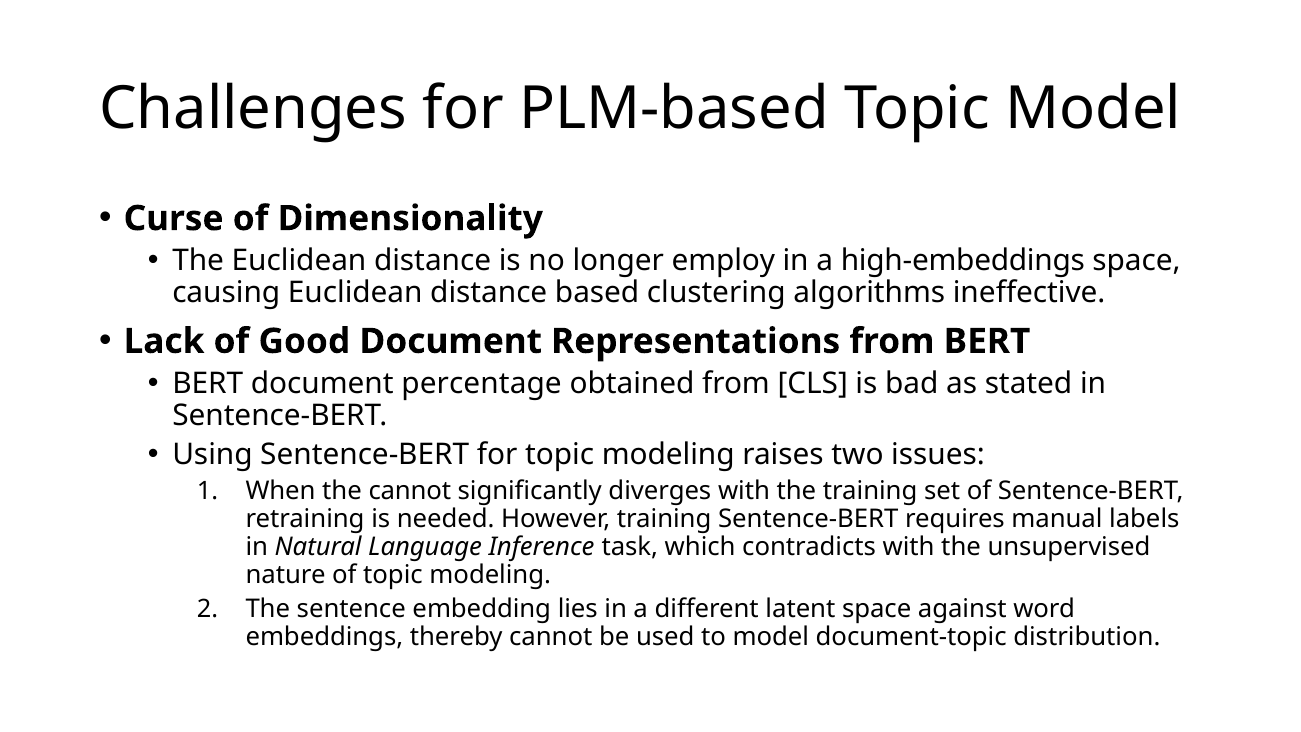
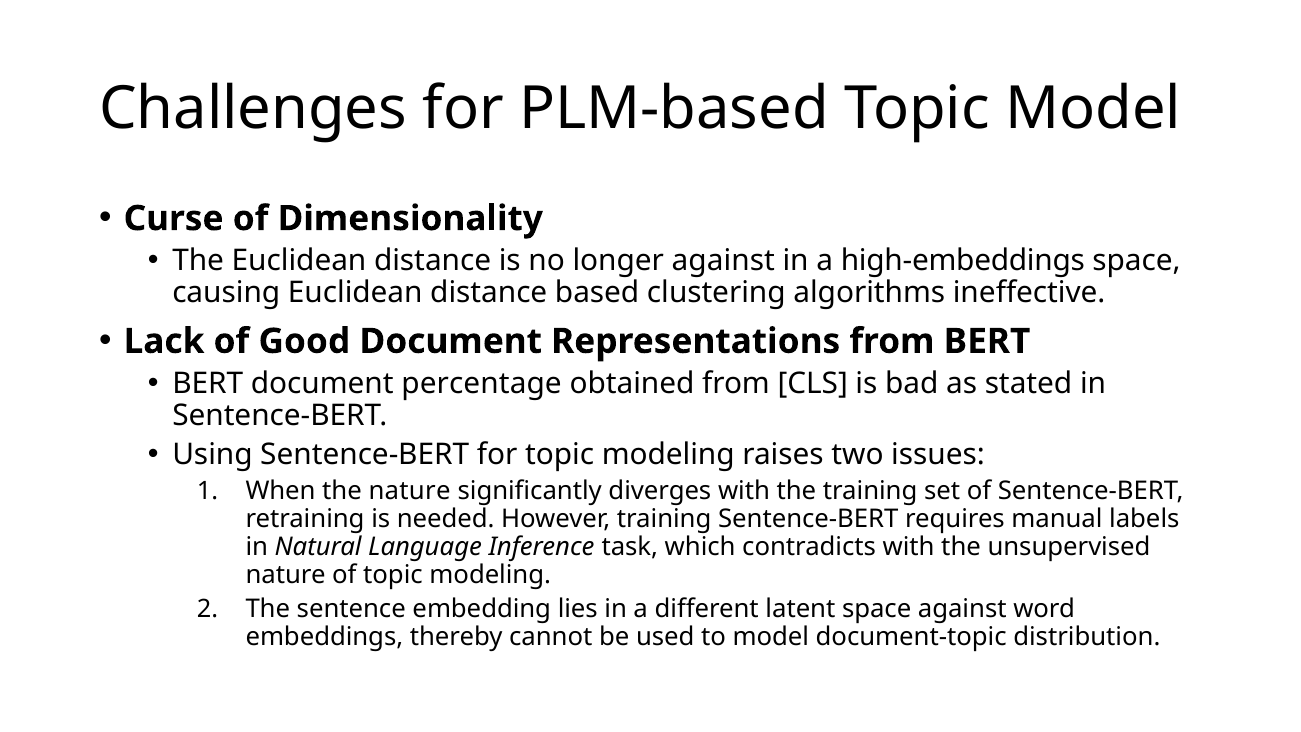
longer employ: employ -> against (723, 260)
the cannot: cannot -> nature (410, 491)
